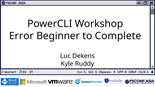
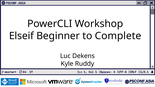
Error: Error -> Elseif (21, 36)
